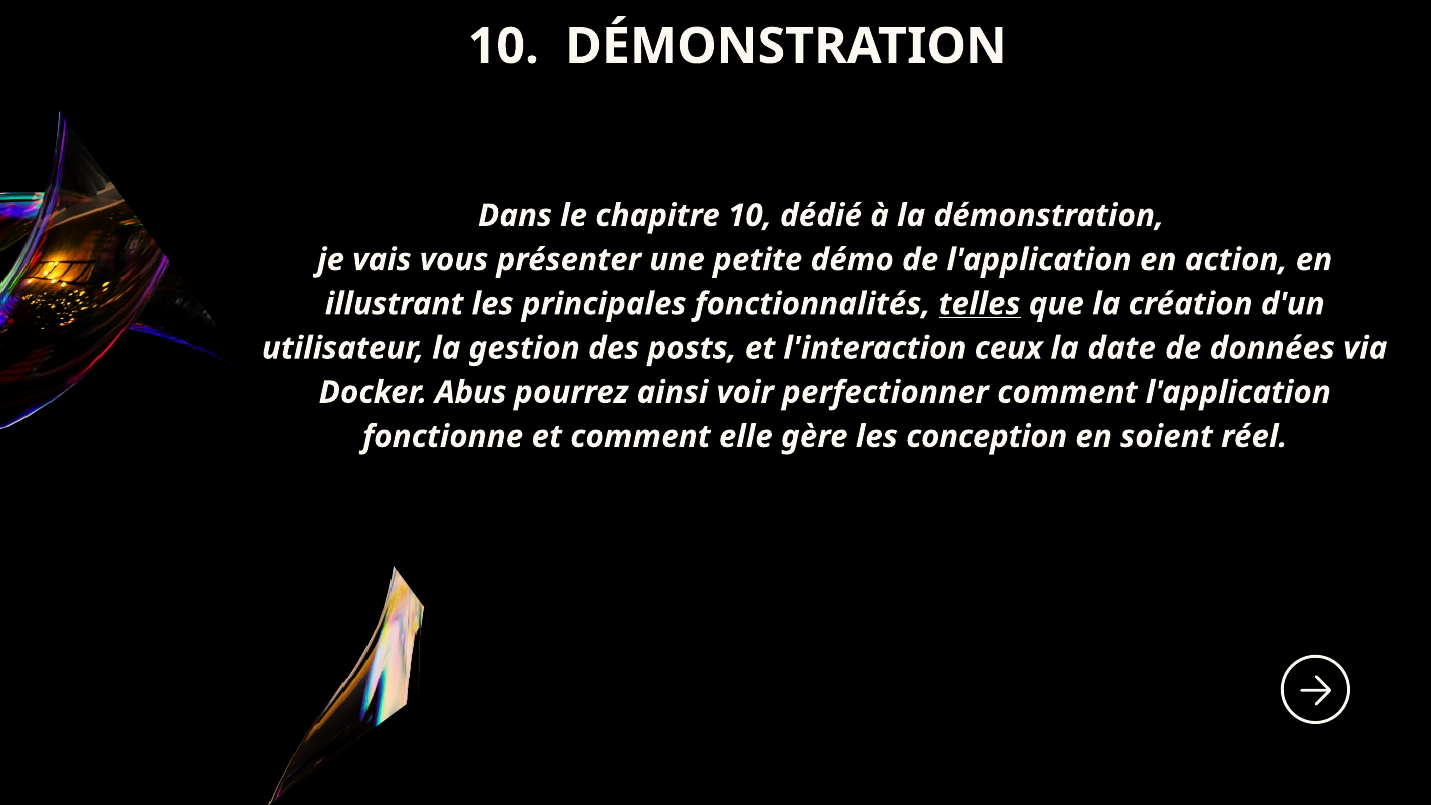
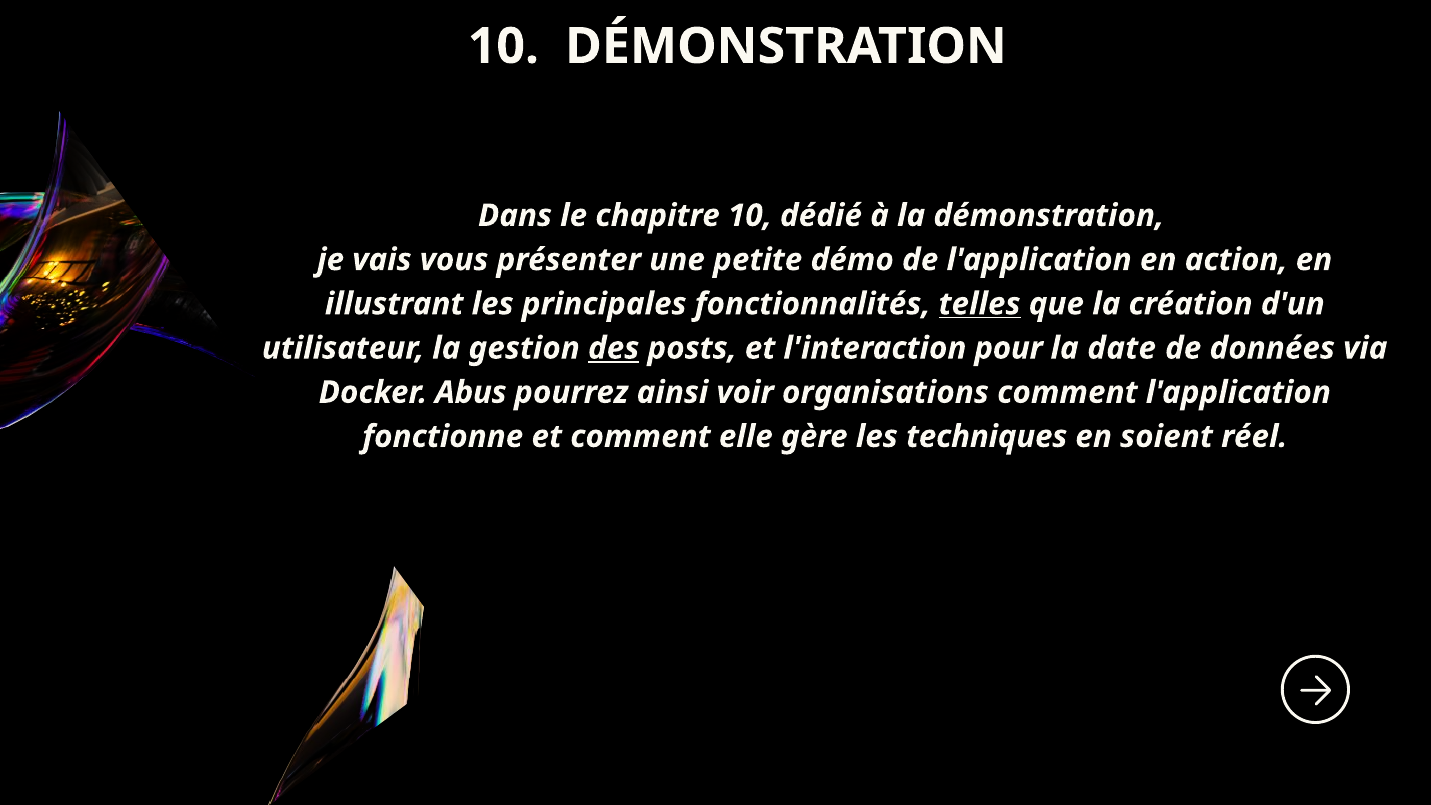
des underline: none -> present (614, 348)
ceux: ceux -> pour (1009, 348)
perfectionner: perfectionner -> organisations (885, 392)
conception: conception -> techniques (987, 437)
